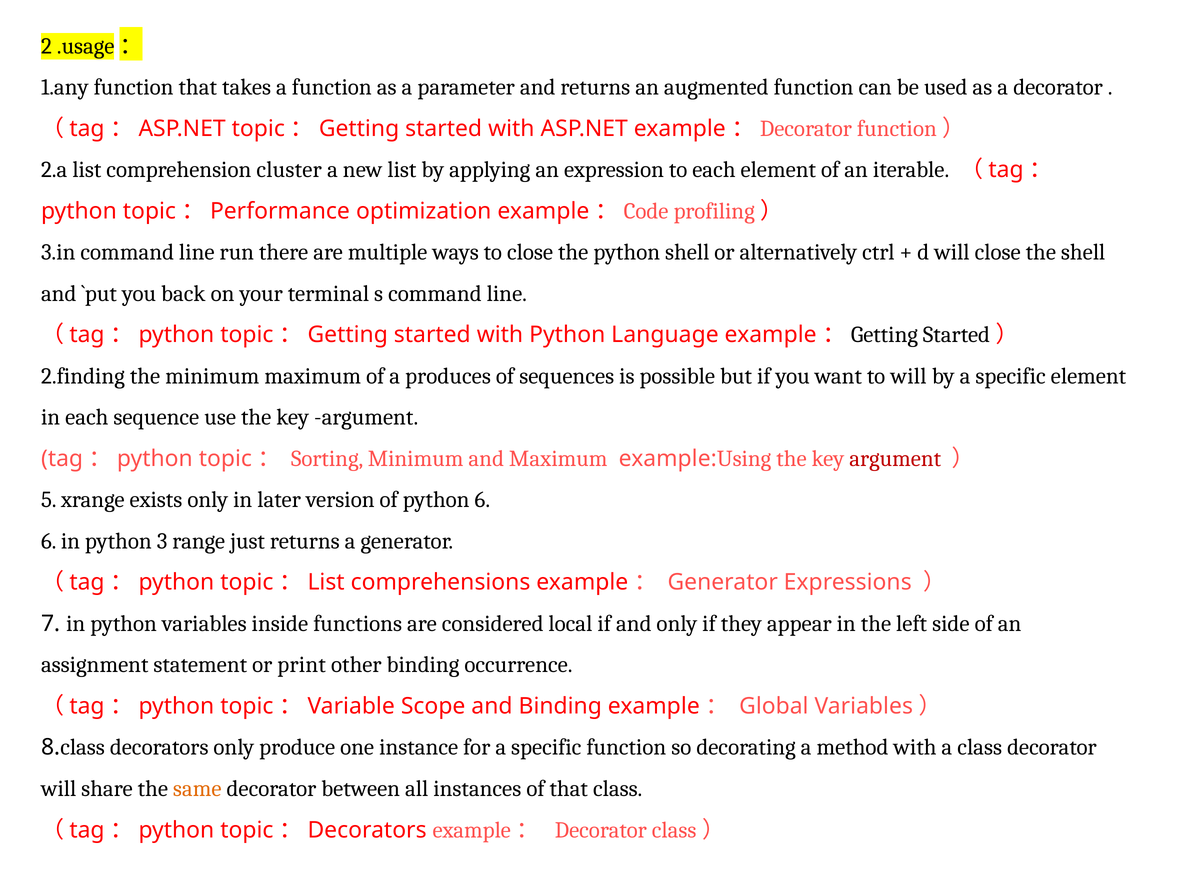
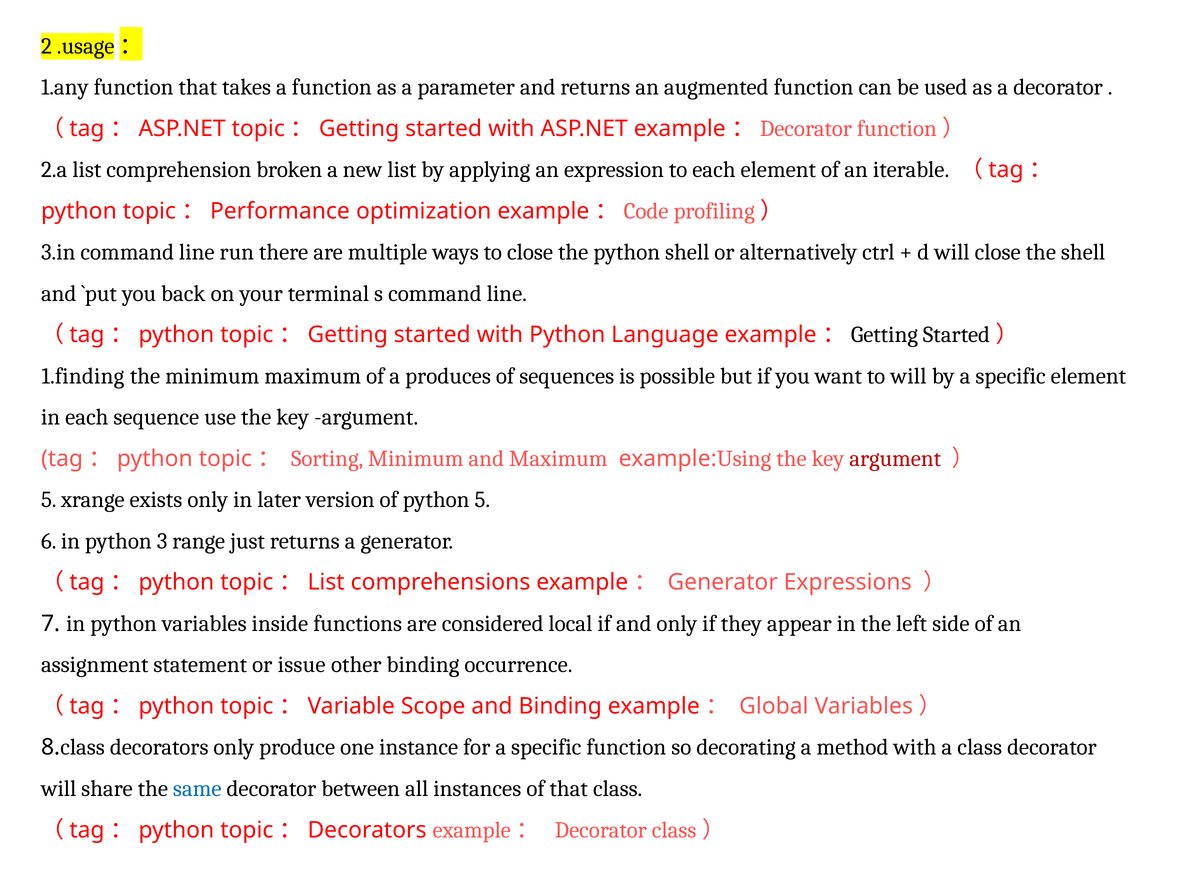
cluster: cluster -> broken (289, 170)
2.finding: 2.finding -> 1.finding (83, 376)
python 6: 6 -> 5 (482, 500)
print: print -> issue (302, 665)
same colour: orange -> blue (197, 788)
